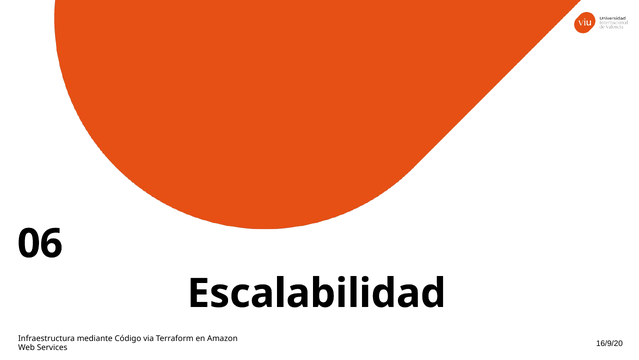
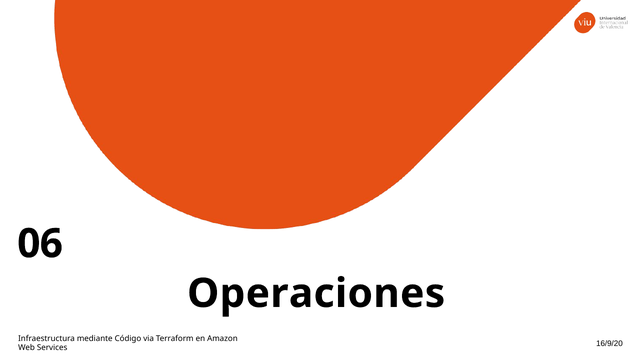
Escalabilidad: Escalabilidad -> Operaciones (316, 293)
